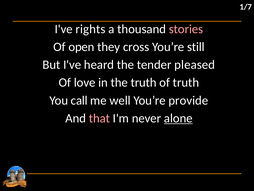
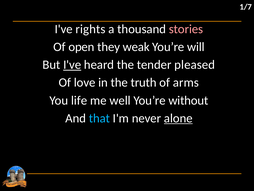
cross: cross -> weak (136, 47)
still: still -> will (196, 47)
I've underline: none -> present (72, 65)
of truth: truth -> arms (186, 82)
call: call -> life (79, 100)
provide: provide -> without (188, 100)
that colour: pink -> light blue (99, 118)
